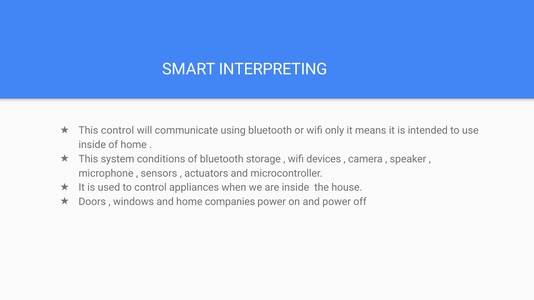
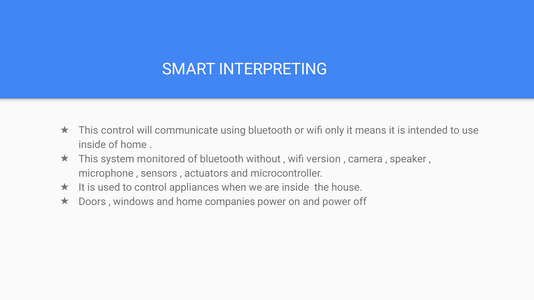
conditions: conditions -> monitored (161, 159)
storage: storage -> without (263, 159)
devices: devices -> version (324, 159)
